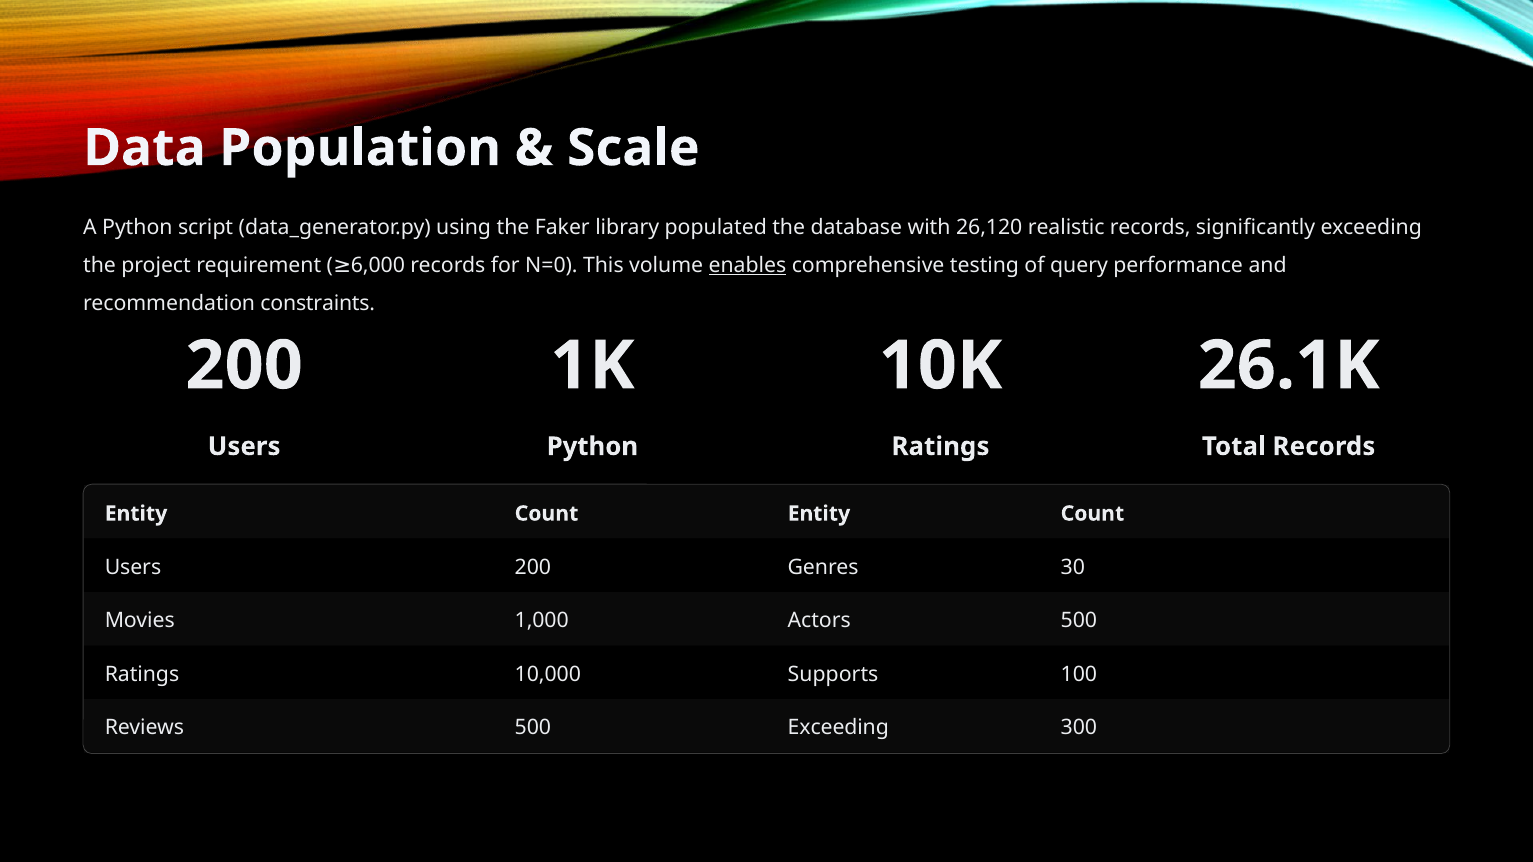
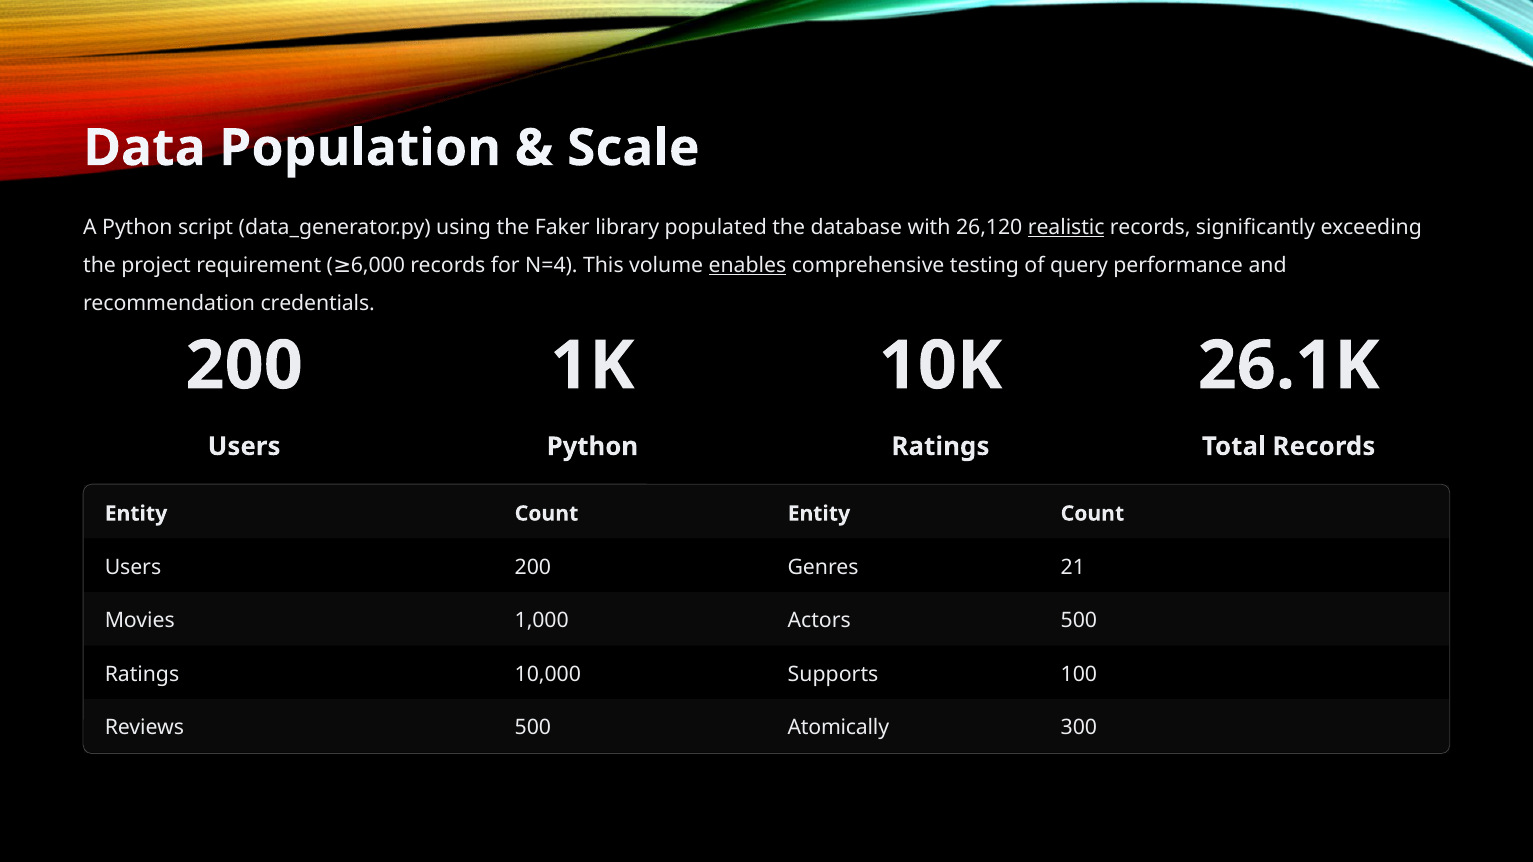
realistic underline: none -> present (1066, 227)
N=0: N=0 -> N=4 (551, 266)
constraints: constraints -> credentials (318, 304)
30: 30 -> 21 (1073, 567)
500 Exceeding: Exceeding -> Atomically (838, 728)
